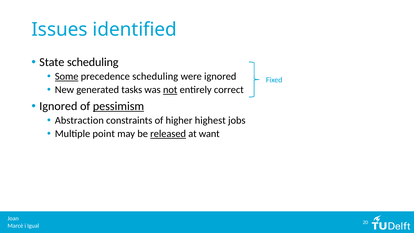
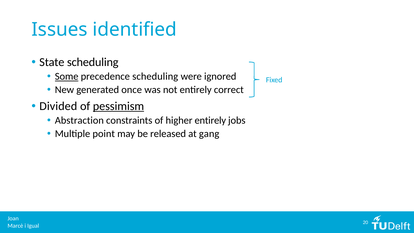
tasks: tasks -> once (132, 90)
not underline: present -> none (170, 90)
Ignored: Ignored -> Divided (58, 106)
higher highest: highest -> entirely (210, 120)
released underline: present -> none (168, 134)
want: want -> gang (209, 134)
